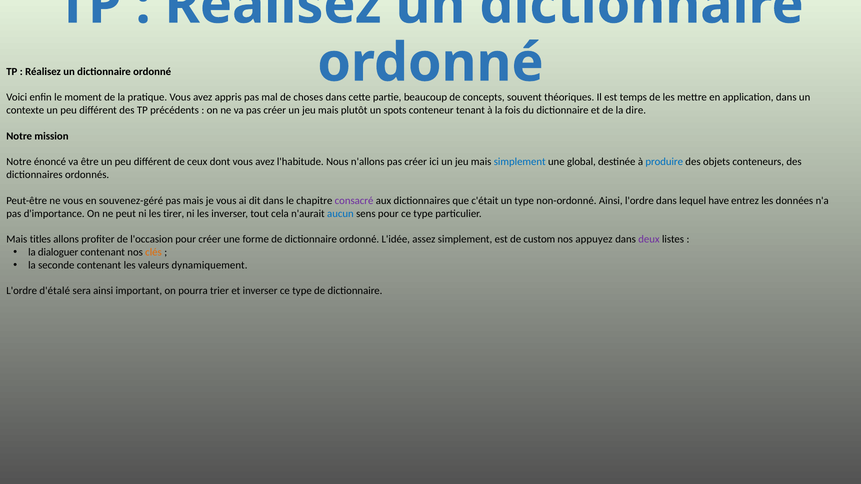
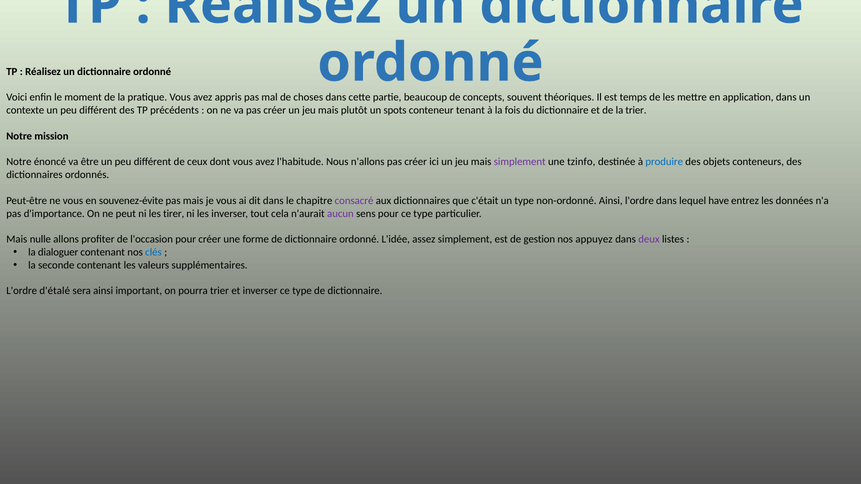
la dire: dire -> trier (636, 110)
simplement colour: blue -> purple (520, 162)
global: global -> tzinfo (581, 162)
souvenez-géré: souvenez-géré -> souvenez-évite (131, 201)
aucun colour: blue -> purple (340, 214)
titles: titles -> nulle (40, 239)
custom: custom -> gestion (539, 239)
clés colour: orange -> blue (154, 252)
dynamiquement: dynamiquement -> supplémentaires (210, 265)
